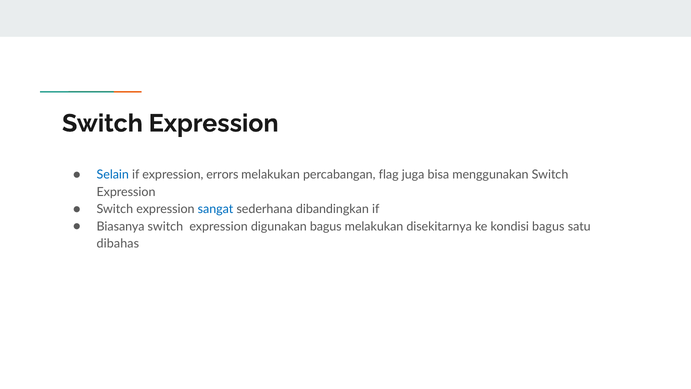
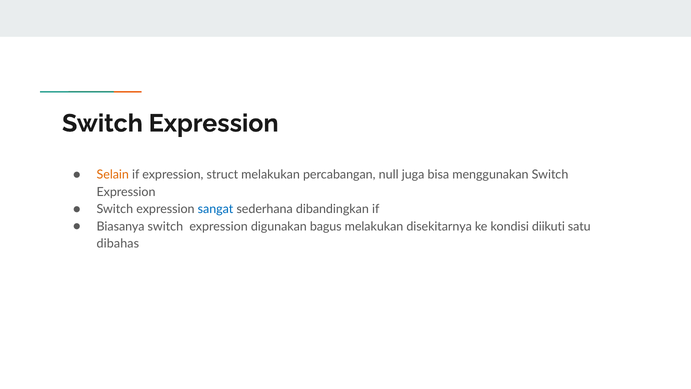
Selain colour: blue -> orange (113, 175)
errors: errors -> struct (222, 175)
flag: flag -> null (389, 175)
kondisi bagus: bagus -> diikuti (548, 226)
